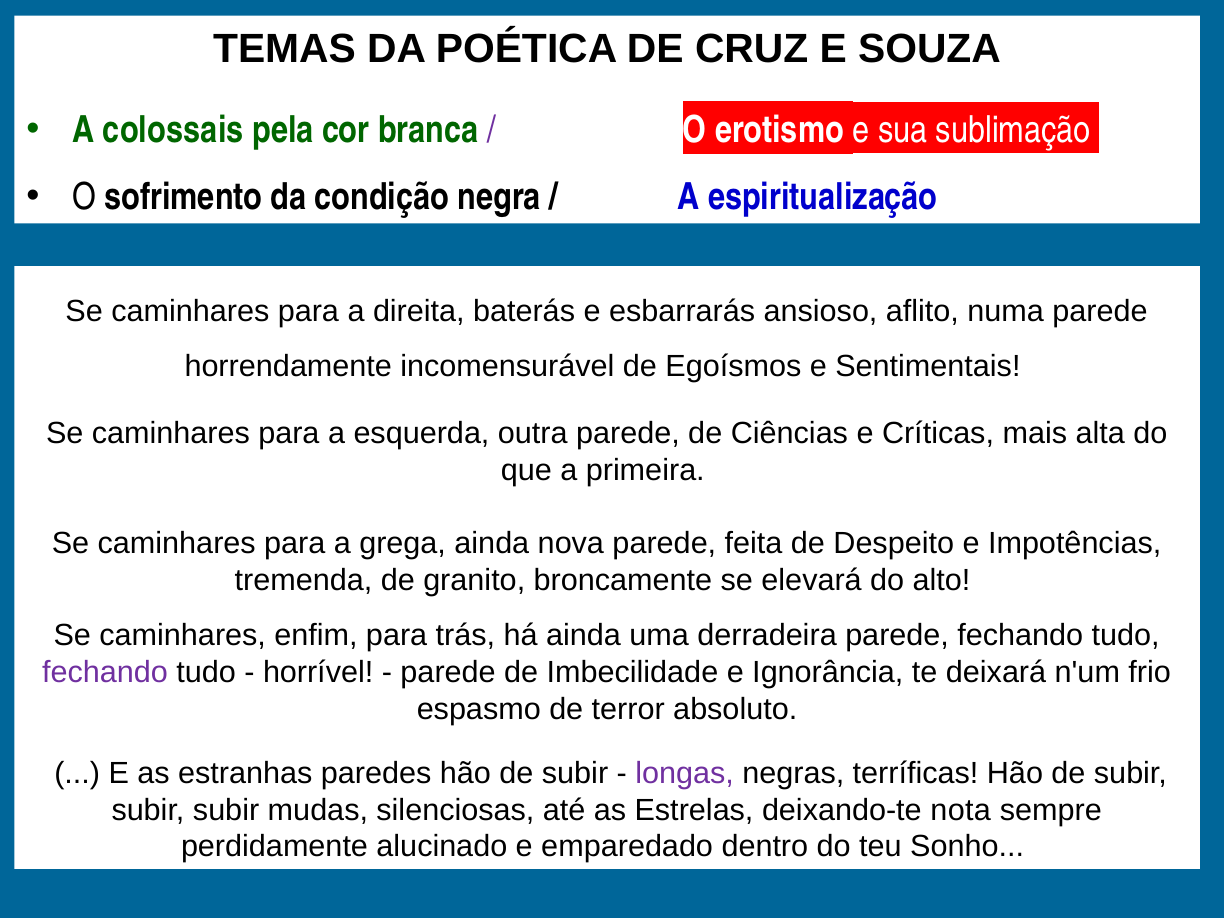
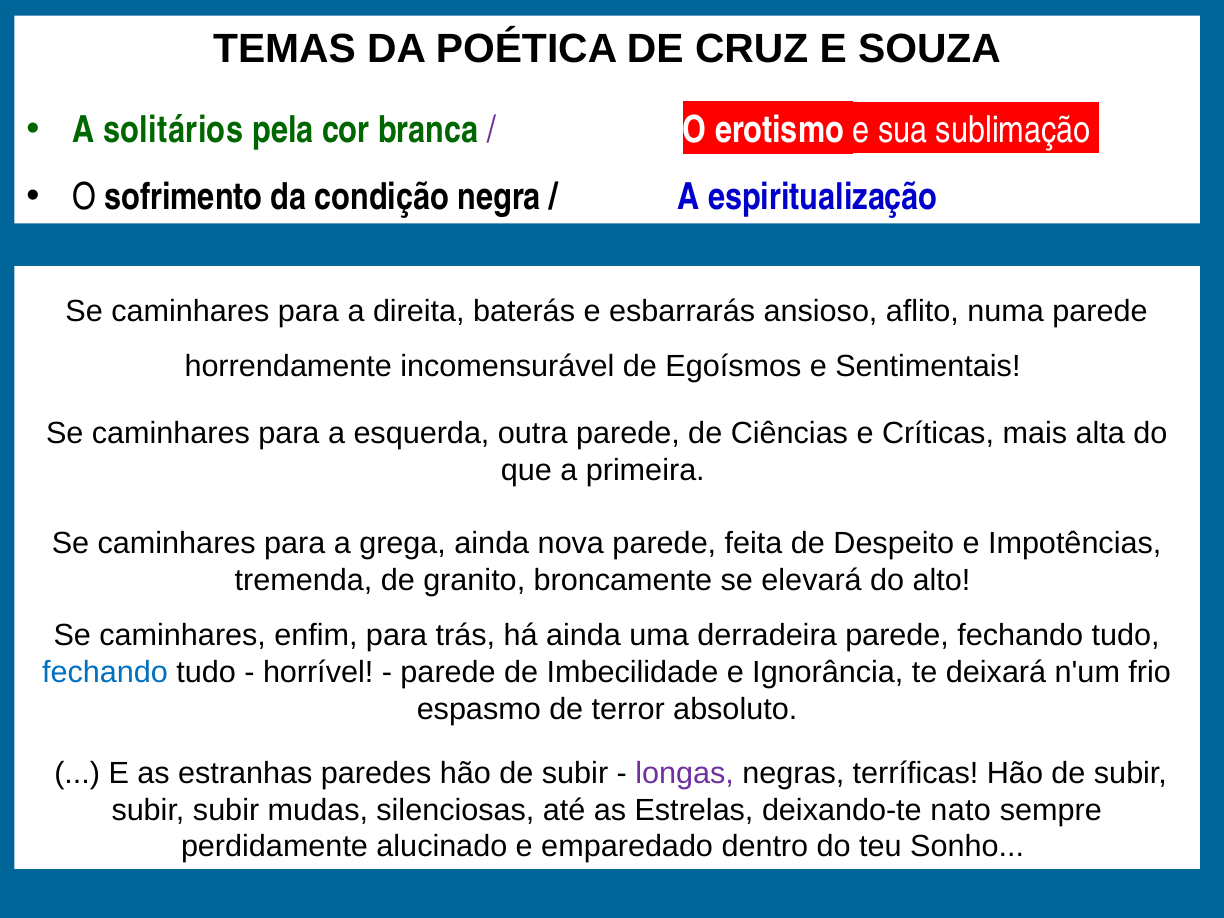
colossais: colossais -> solitários (173, 130)
fechando colour: purple -> blue (105, 672)
nota: nota -> nato (961, 810)
